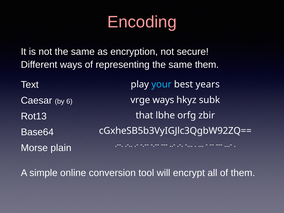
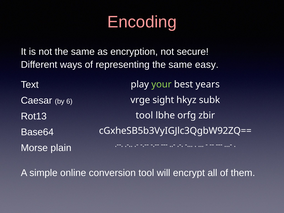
same them: them -> easy (207, 65)
your colour: light blue -> light green (161, 84)
vrge ways: ways -> sight (163, 100)
that: that -> tool (144, 115)
